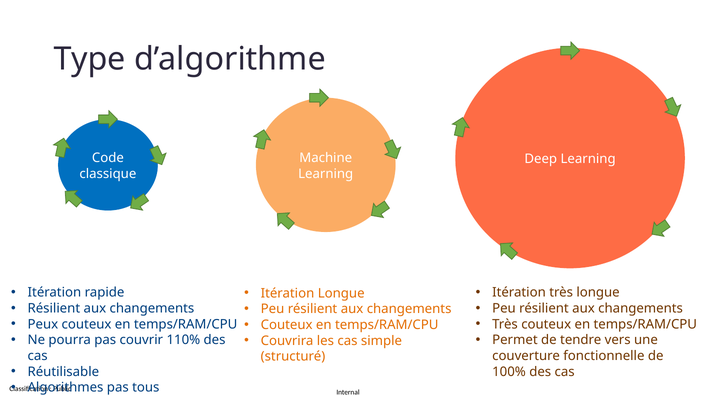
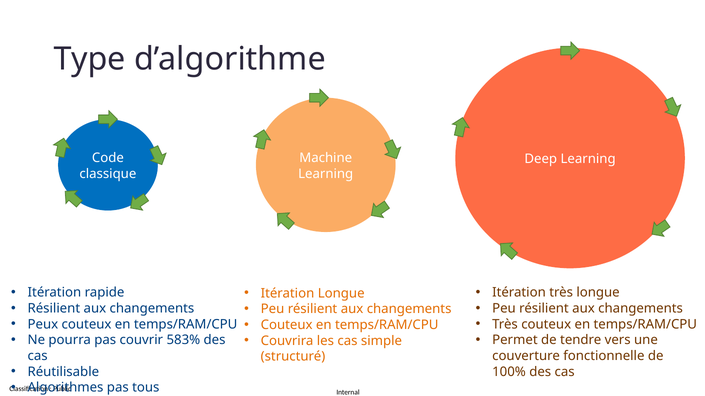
110%: 110% -> 583% (183, 341)
